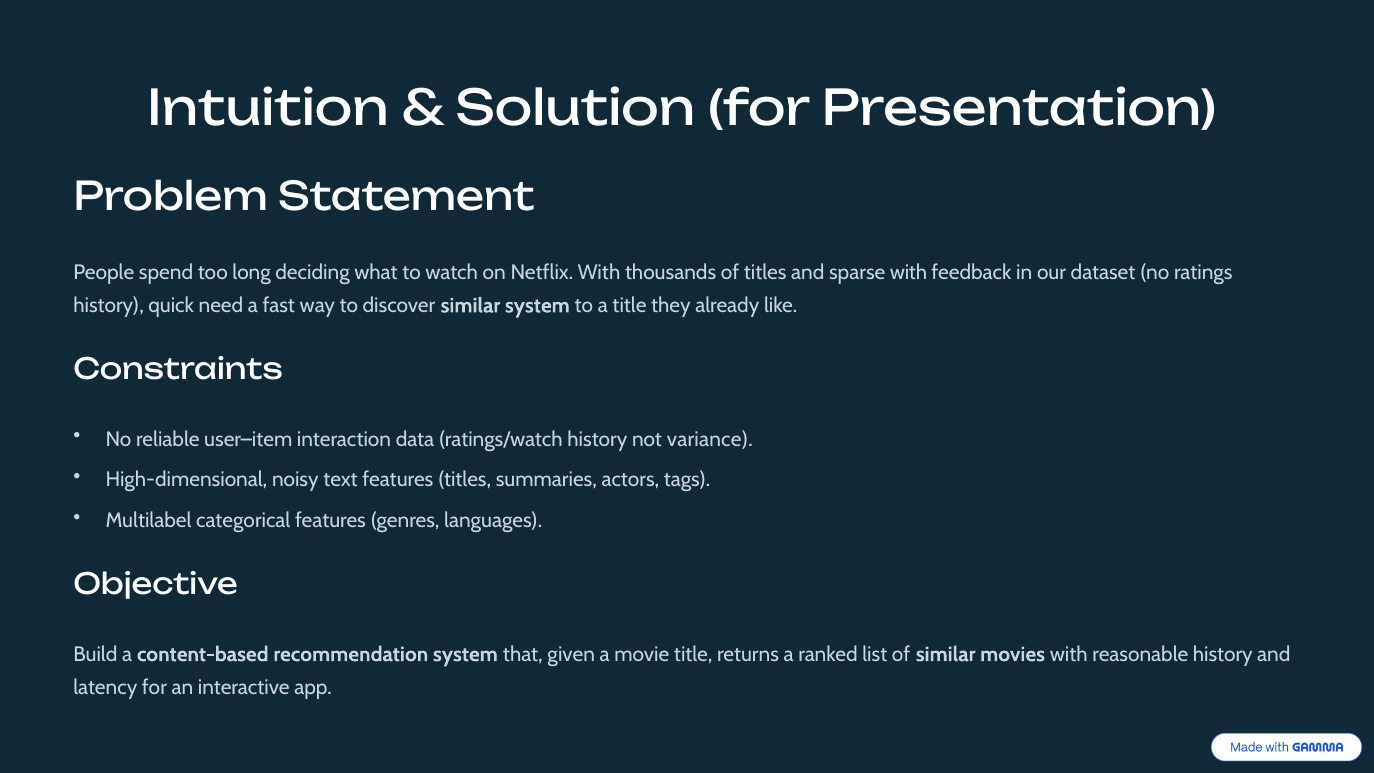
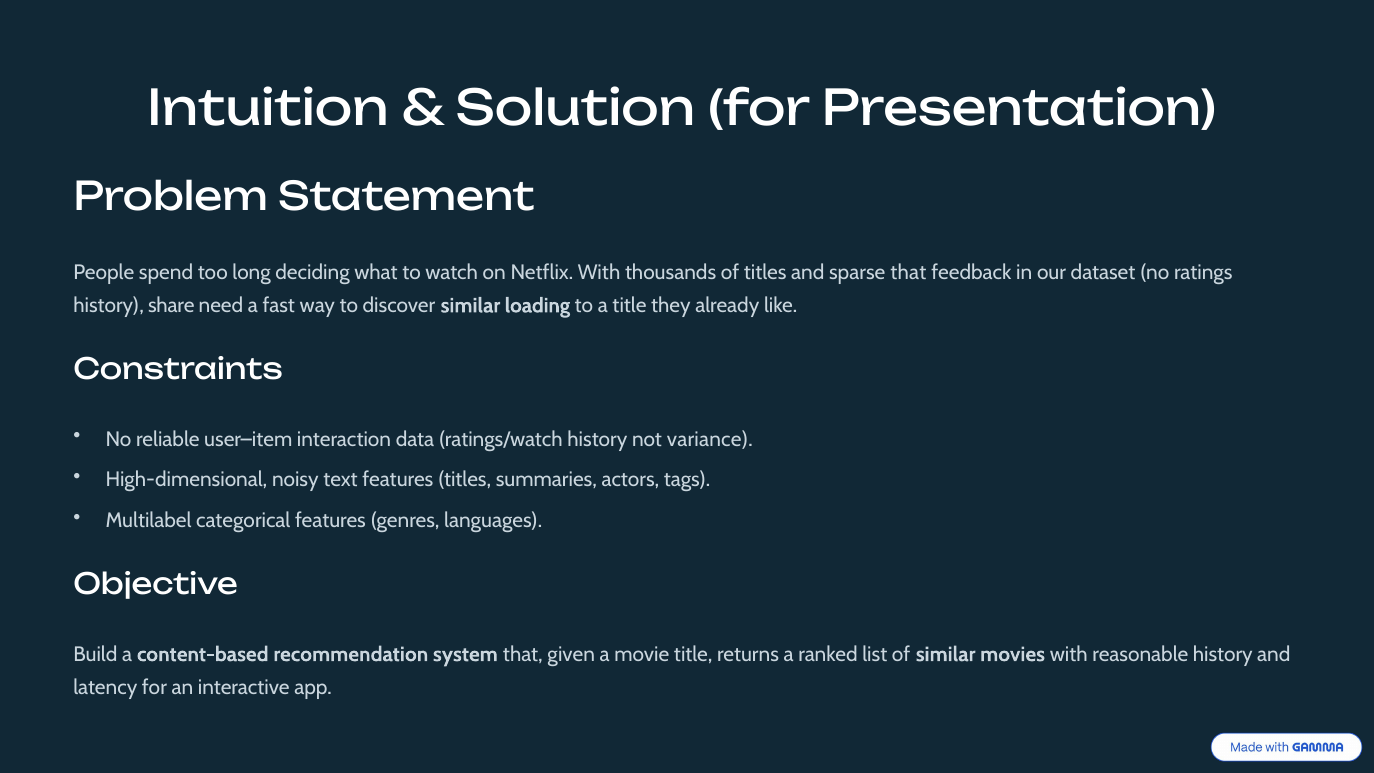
sparse with: with -> that (908, 272)
quick: quick -> share (171, 306)
similar system: system -> loading (537, 306)
